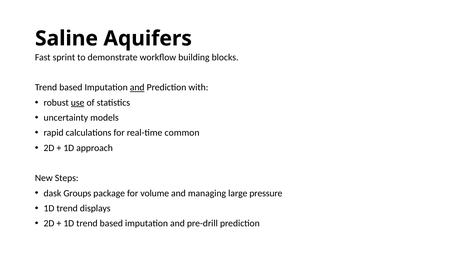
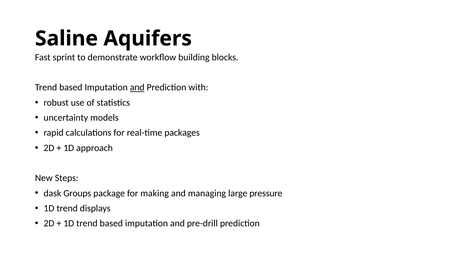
use underline: present -> none (78, 103)
common: common -> packages (182, 133)
volume: volume -> making (155, 193)
